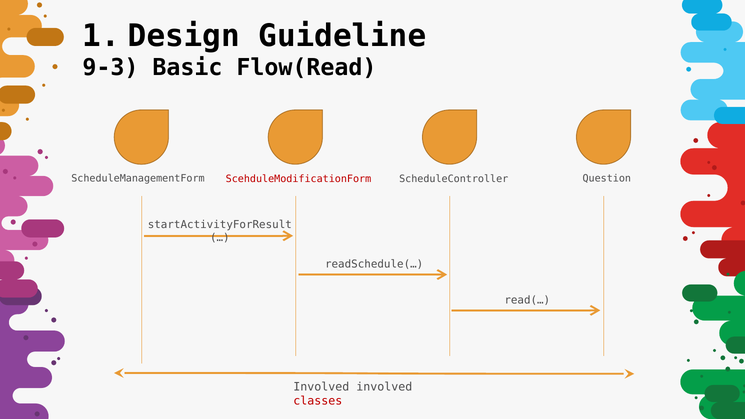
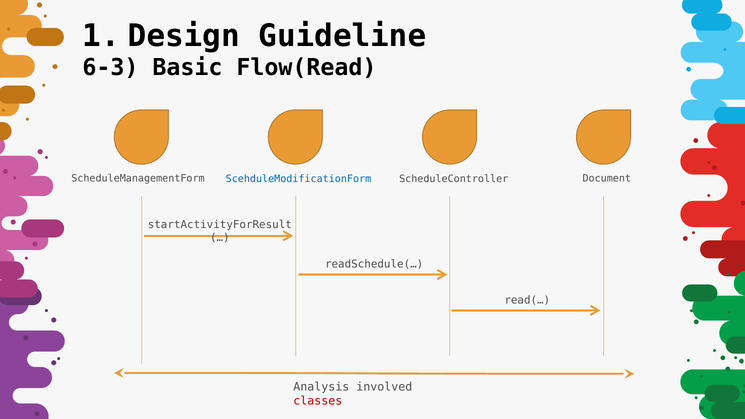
9-3: 9-3 -> 6-3 (110, 68)
ScehduleModificationForm colour: red -> blue (298, 179)
Question: Question -> Document (607, 179)
Involved: Involved -> Analysis (321, 387)
